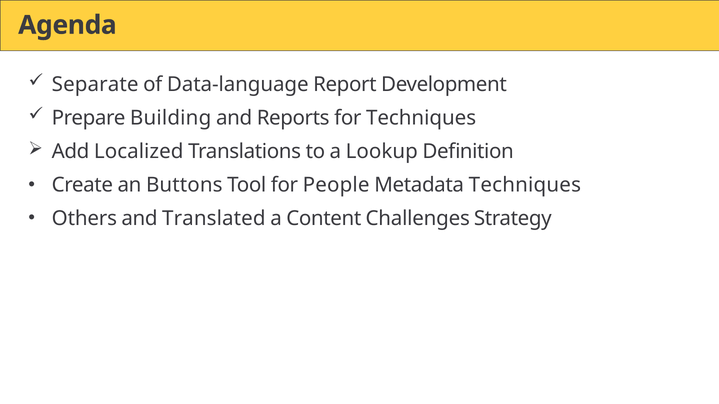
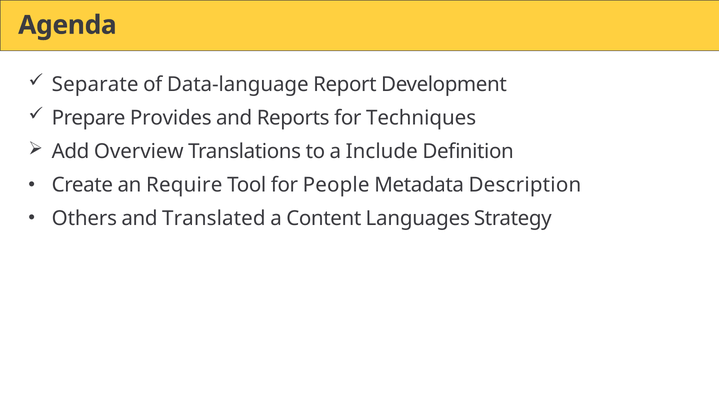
Building: Building -> Provides (171, 118)
Localized: Localized -> Overview (139, 152)
Lookup: Lookup -> Include (382, 152)
Buttons: Buttons -> Require (184, 185)
Metadata Techniques: Techniques -> Description (525, 185)
Challenges: Challenges -> Languages (418, 219)
